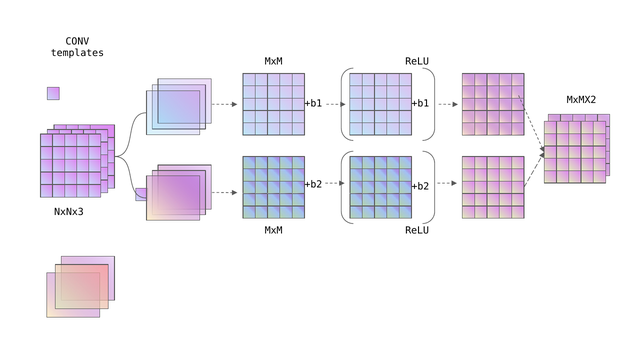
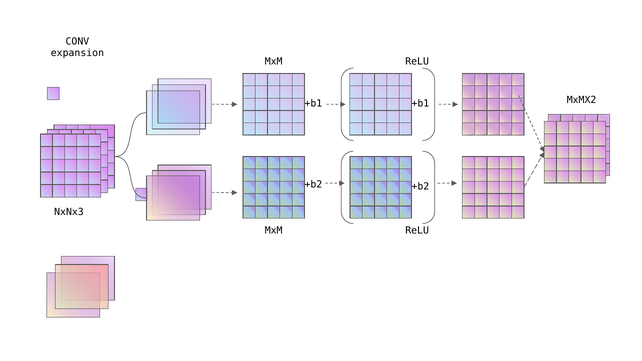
templates: templates -> expansion (77, 53)
